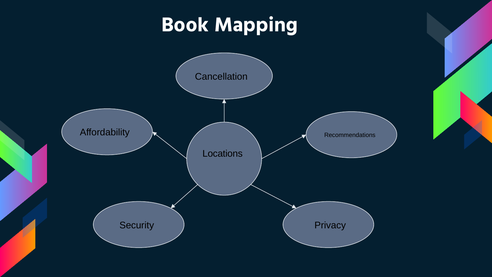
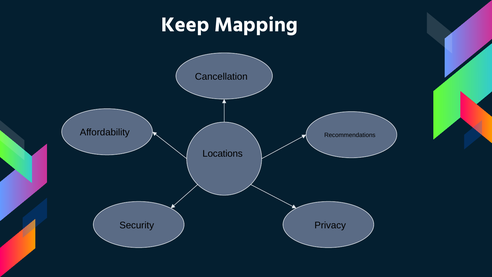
Book: Book -> Keep (185, 25)
